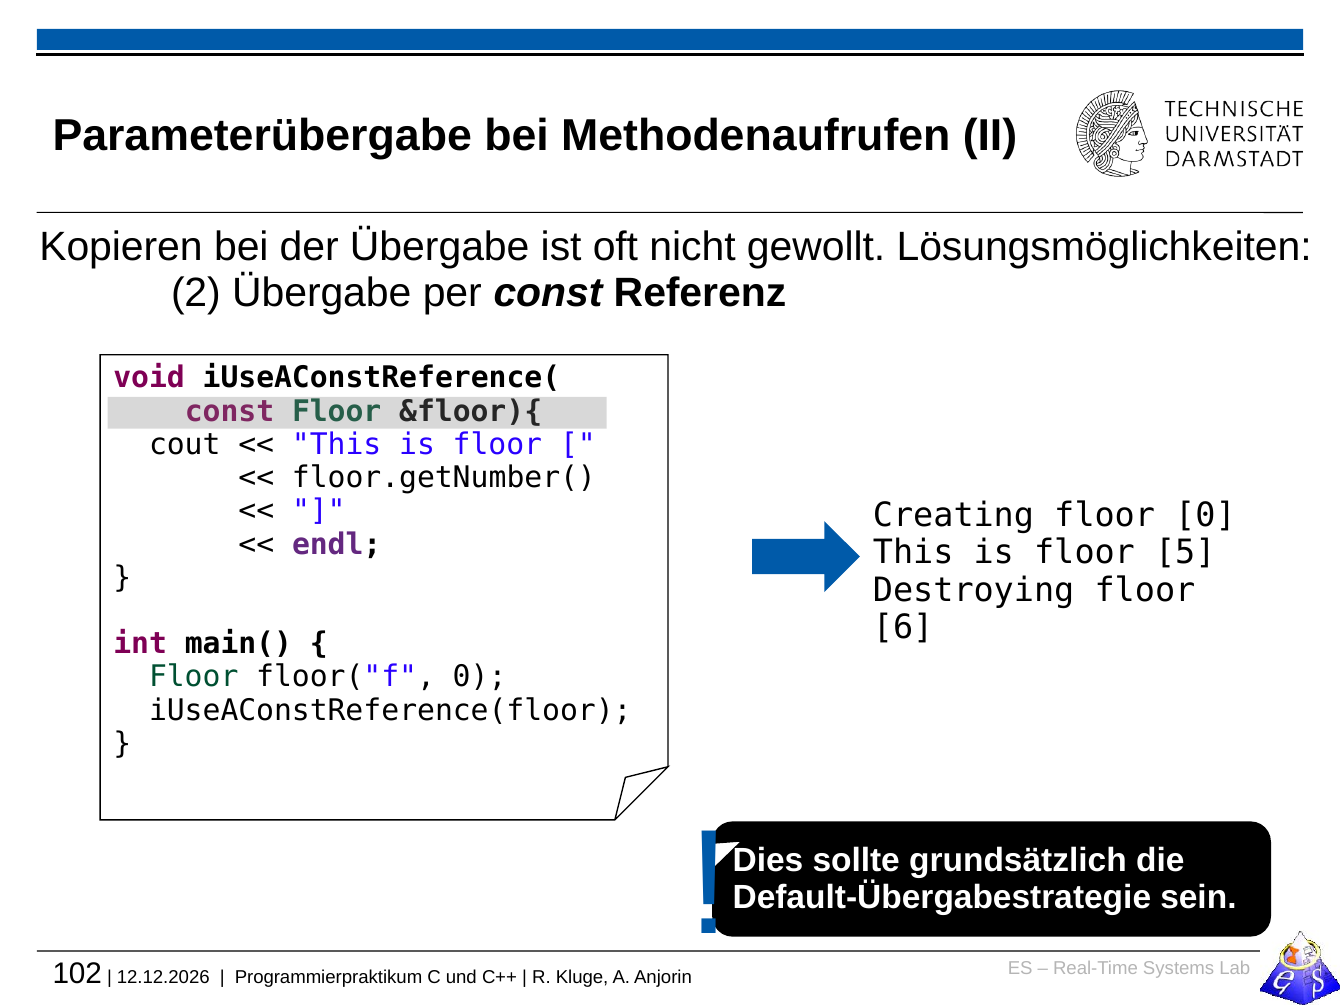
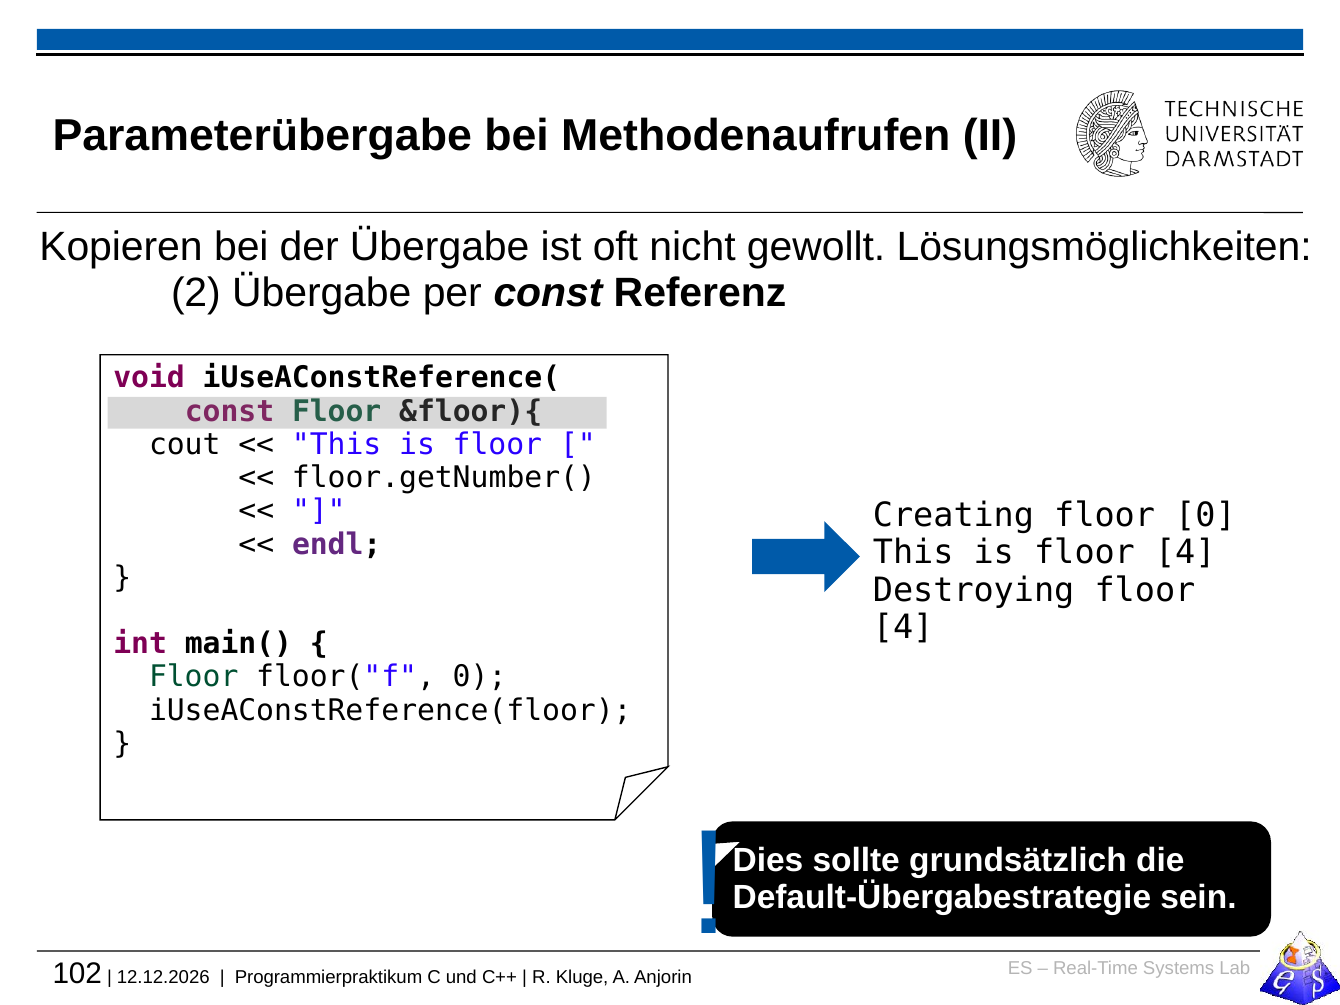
is floor 5: 5 -> 4 (1185, 553)
6: 6 -> 4 (903, 628)
